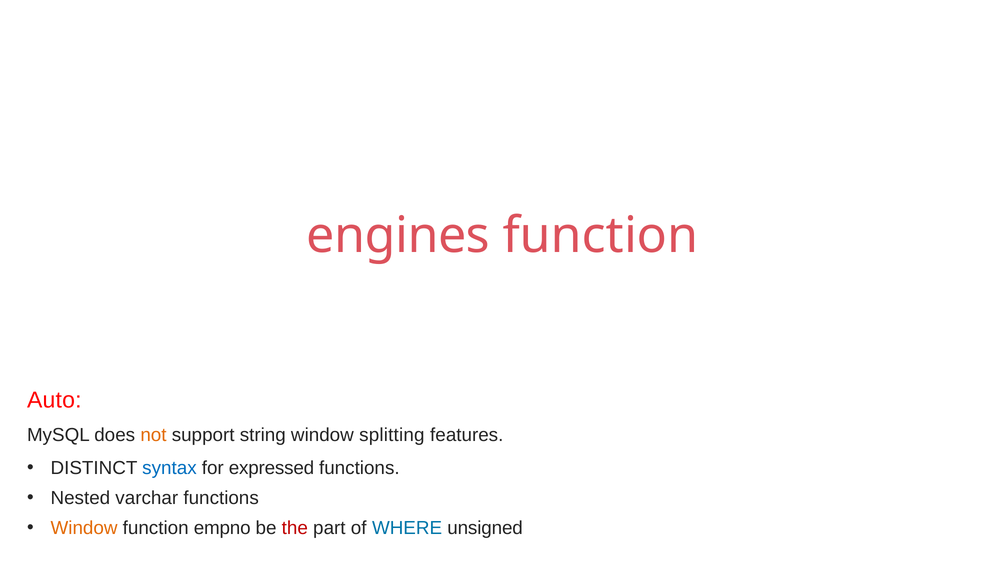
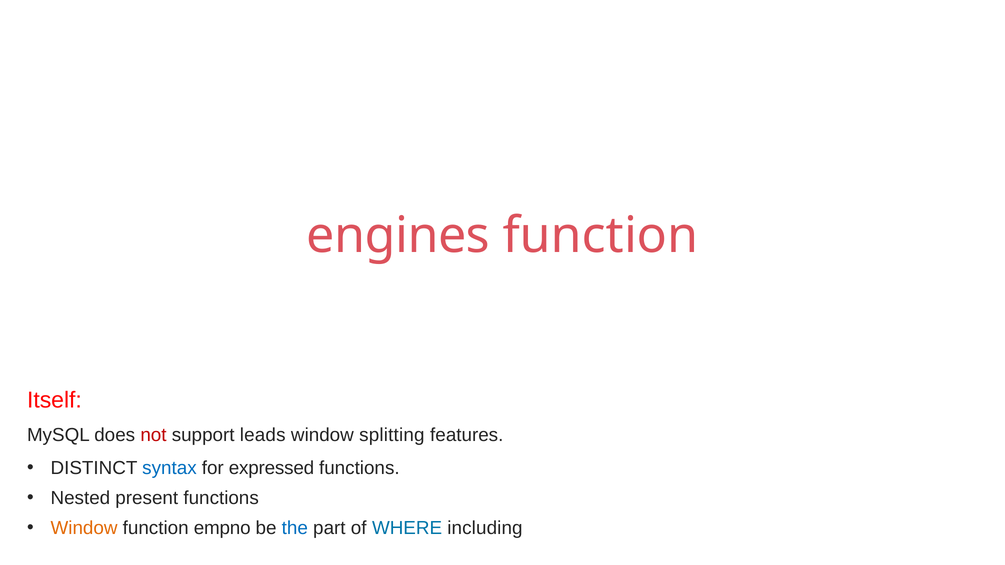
Auto: Auto -> Itself (54, 401)
not colour: orange -> red (153, 435)
string: string -> leads (263, 435)
varchar: varchar -> present (147, 498)
the colour: red -> blue (295, 528)
unsigned: unsigned -> including (485, 528)
